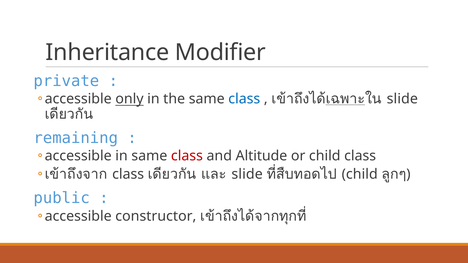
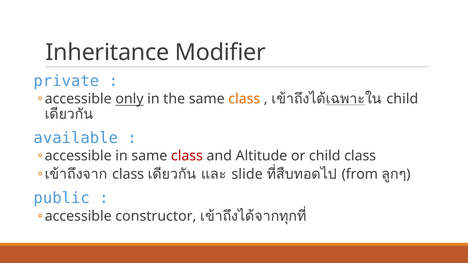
class colour: blue -> orange (244, 99)
slide: slide -> child (402, 99)
remaining: remaining -> available (76, 138)
child: child -> from (360, 174)
